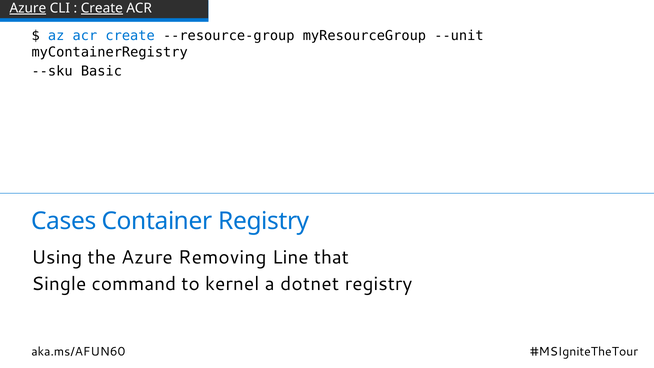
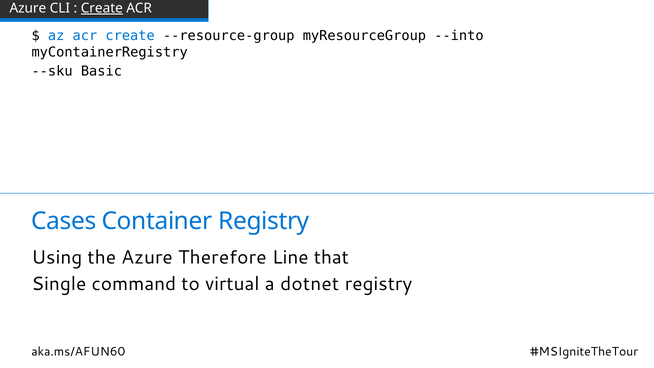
Azure underline: present -> none (28, 8)
--unit: --unit -> --into (459, 36)
Removing: Removing -> Therefore (222, 257)
kernel: kernel -> virtual (232, 284)
